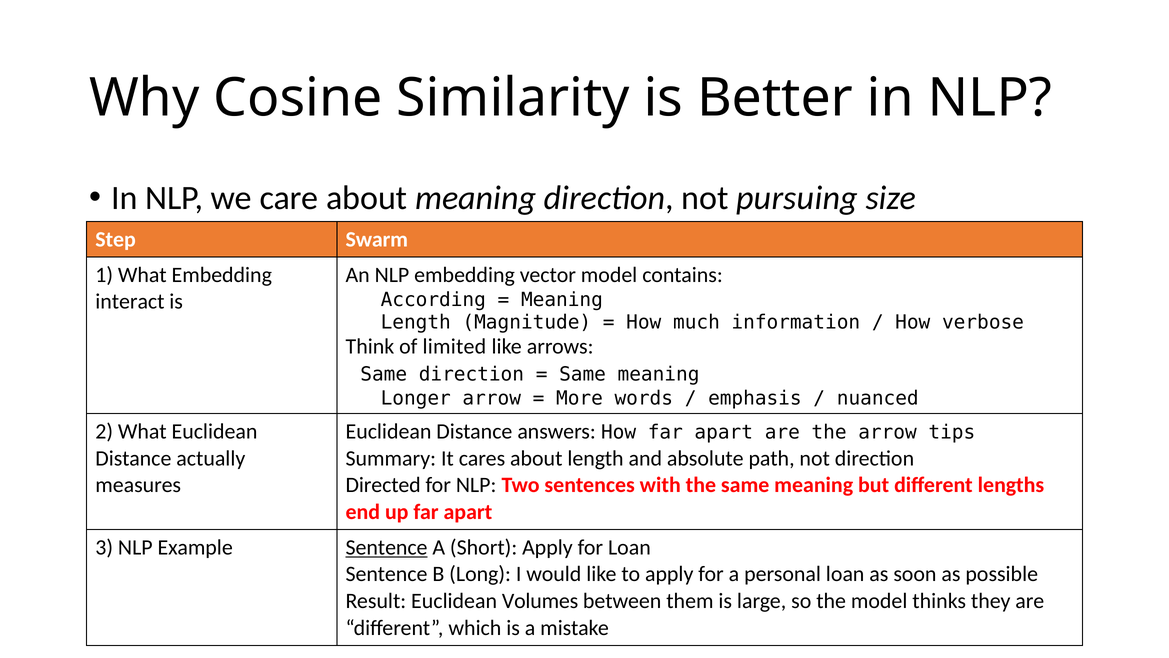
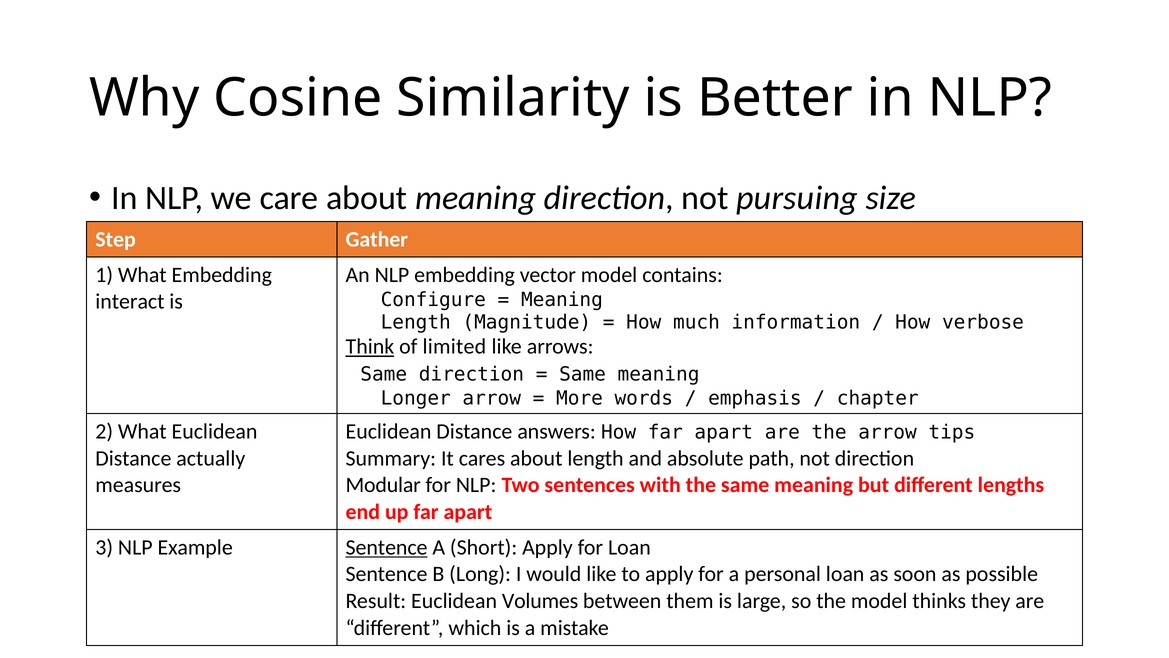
Swarm: Swarm -> Gather (377, 239)
According: According -> Configure (433, 299)
Think underline: none -> present (370, 347)
nuanced: nuanced -> chapter (878, 398)
Directed: Directed -> Modular (383, 485)
